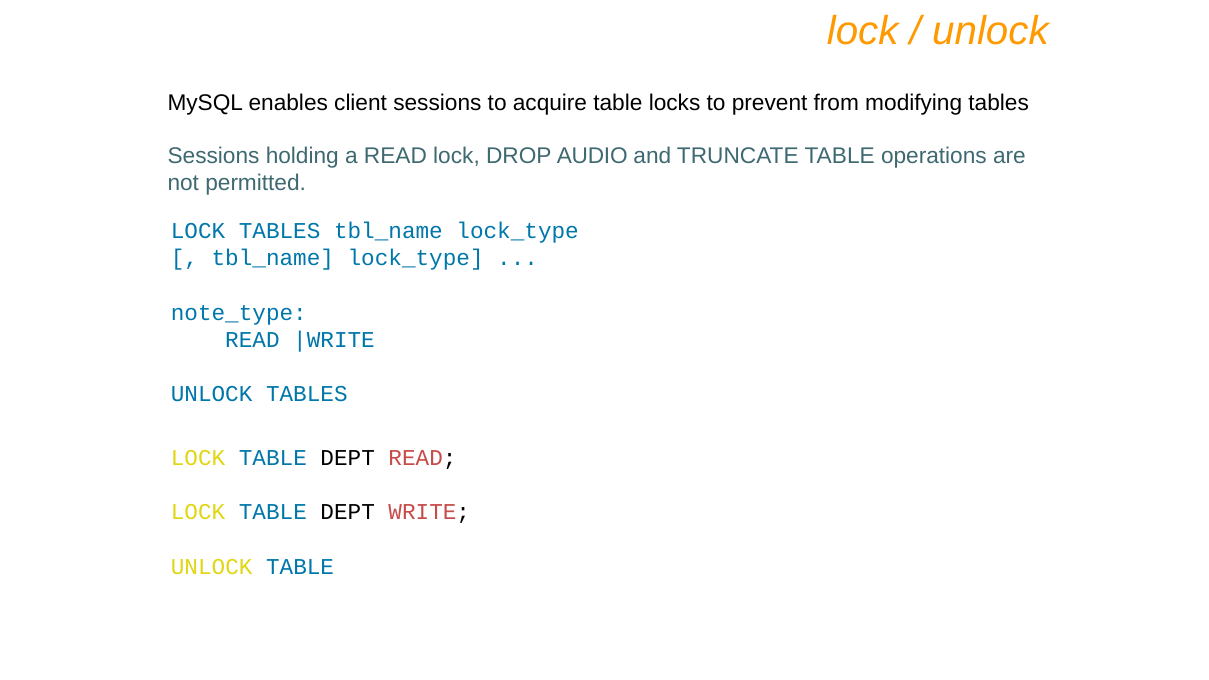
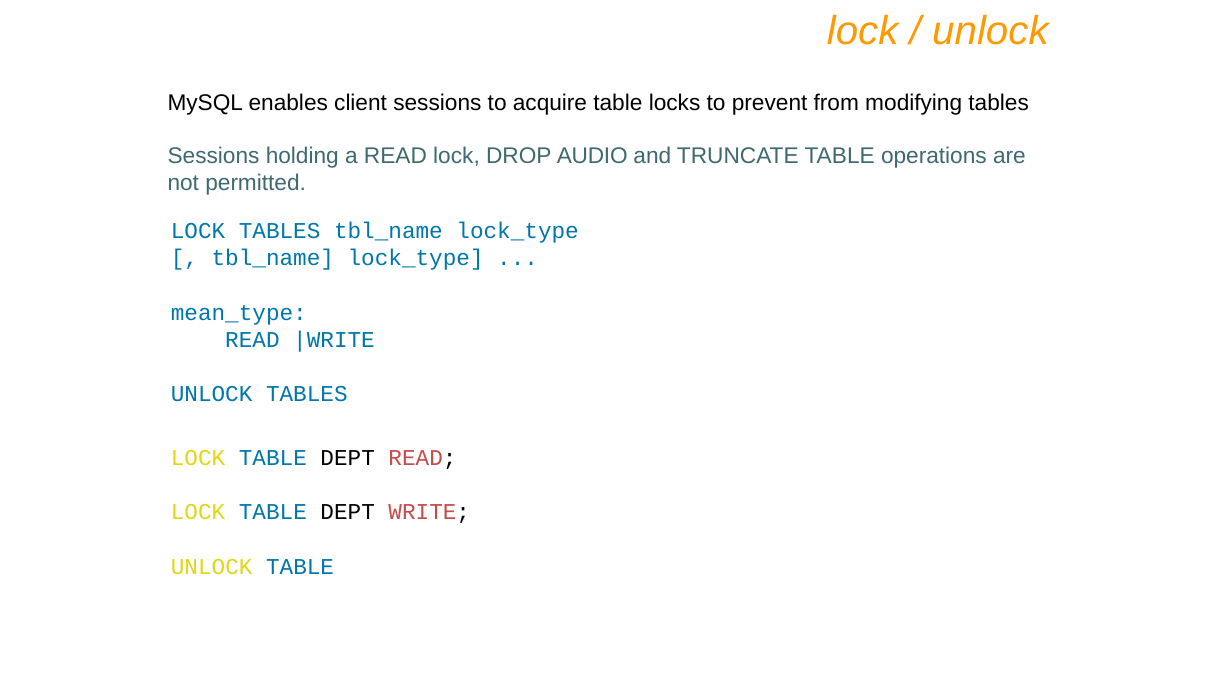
note_type: note_type -> mean_type (239, 313)
